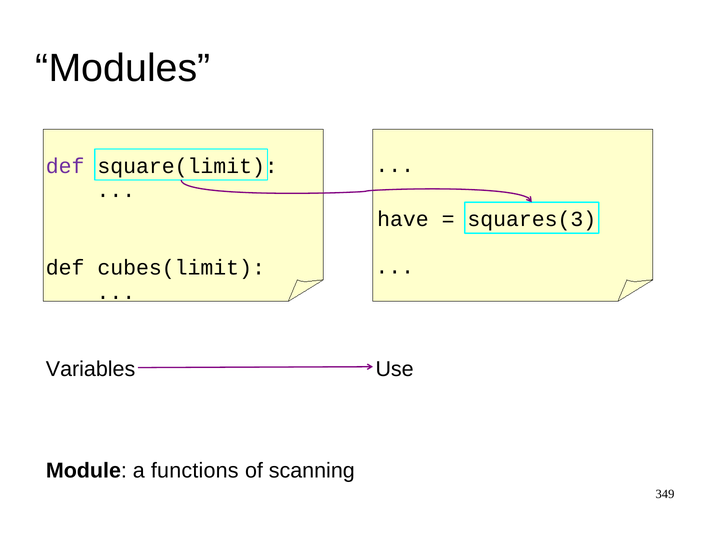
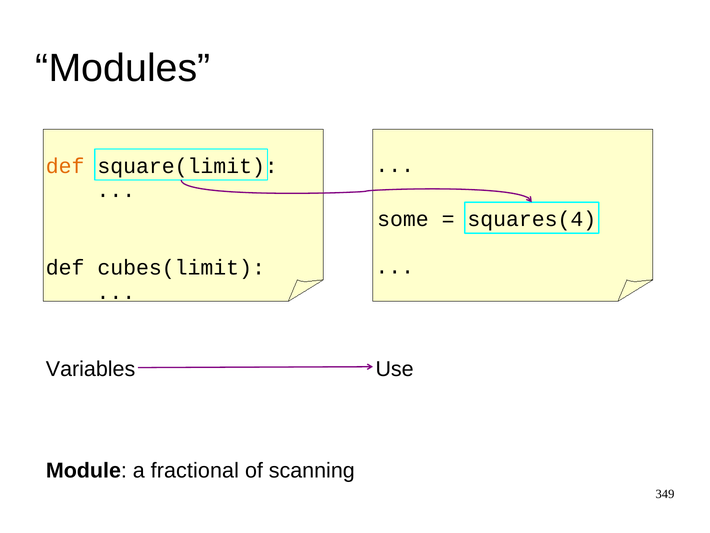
def colour: purple -> orange (65, 166)
have: have -> some (403, 219)
squares(3: squares(3 -> squares(4 (532, 219)
functions: functions -> fractional (195, 470)
